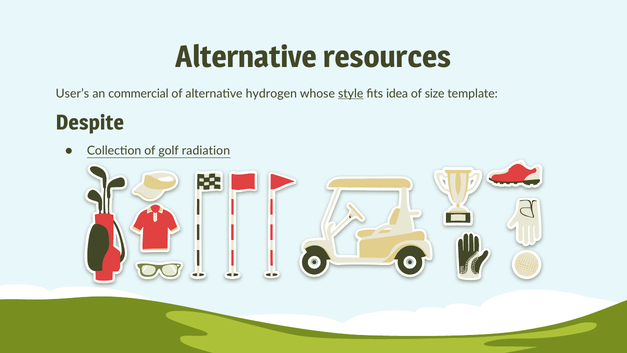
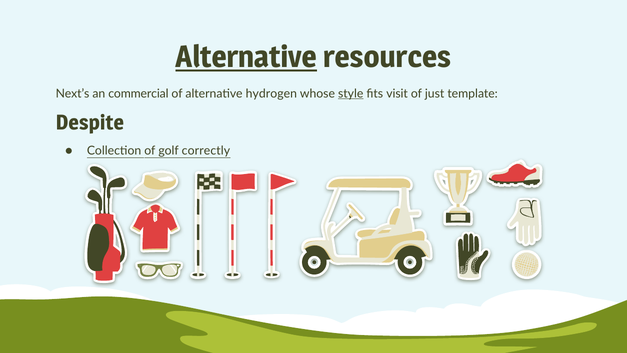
Alternative underline: none -> present (246, 57)
User’s: User’s -> Next’s (72, 93)
idea: idea -> visit (397, 93)
size: size -> just (435, 93)
radiation: radiation -> correctly (206, 151)
